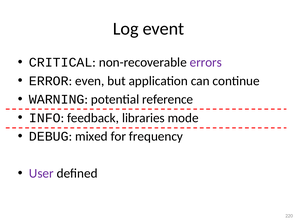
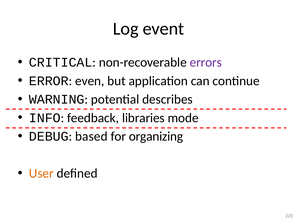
reference: reference -> describes (167, 99)
mixed: mixed -> based (91, 136)
frequency: frequency -> organizing (156, 136)
User colour: purple -> orange (41, 173)
